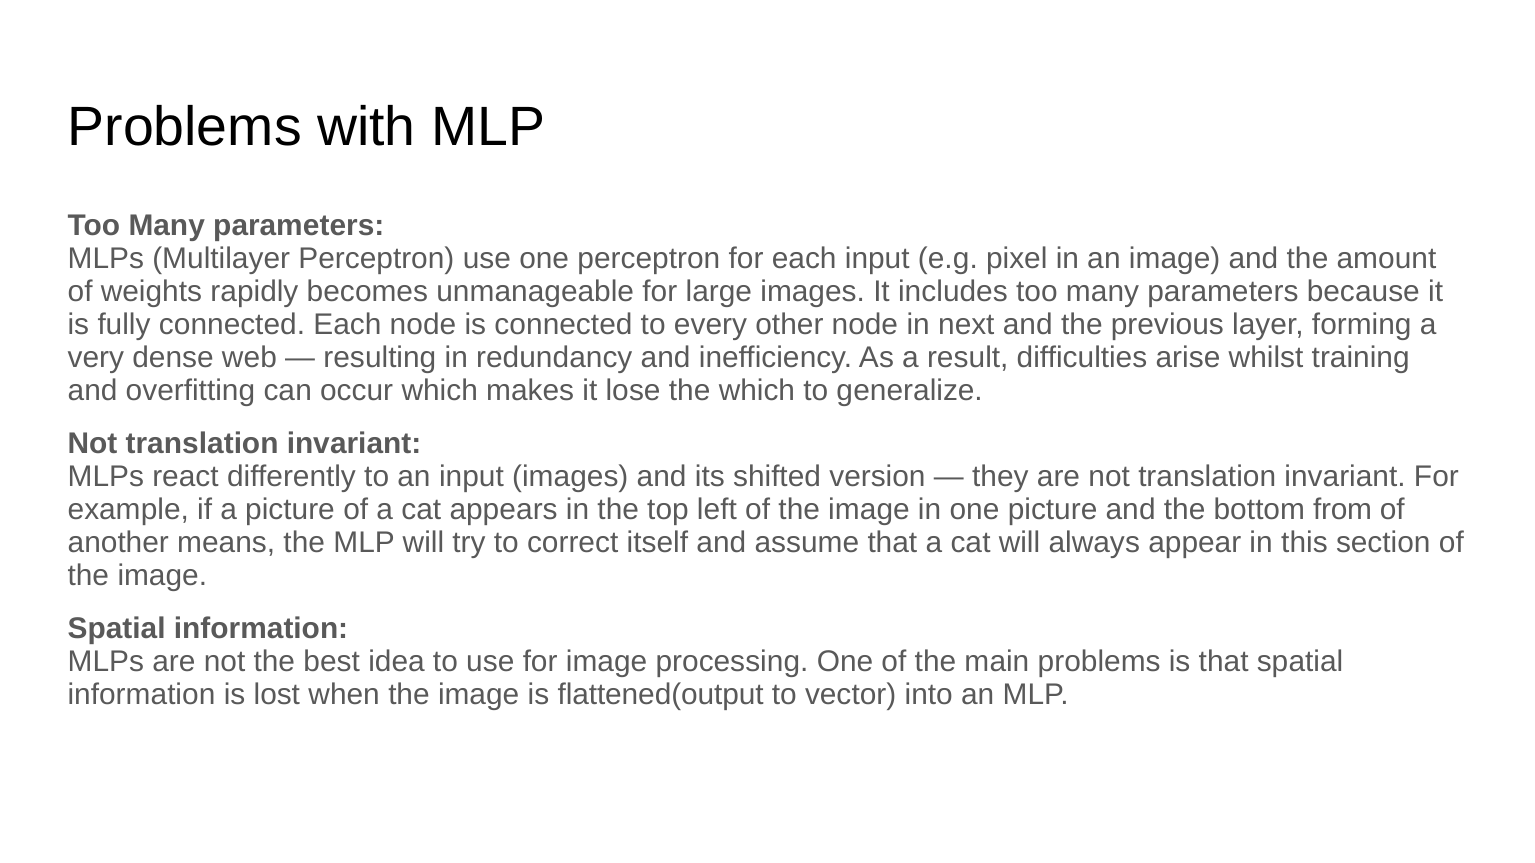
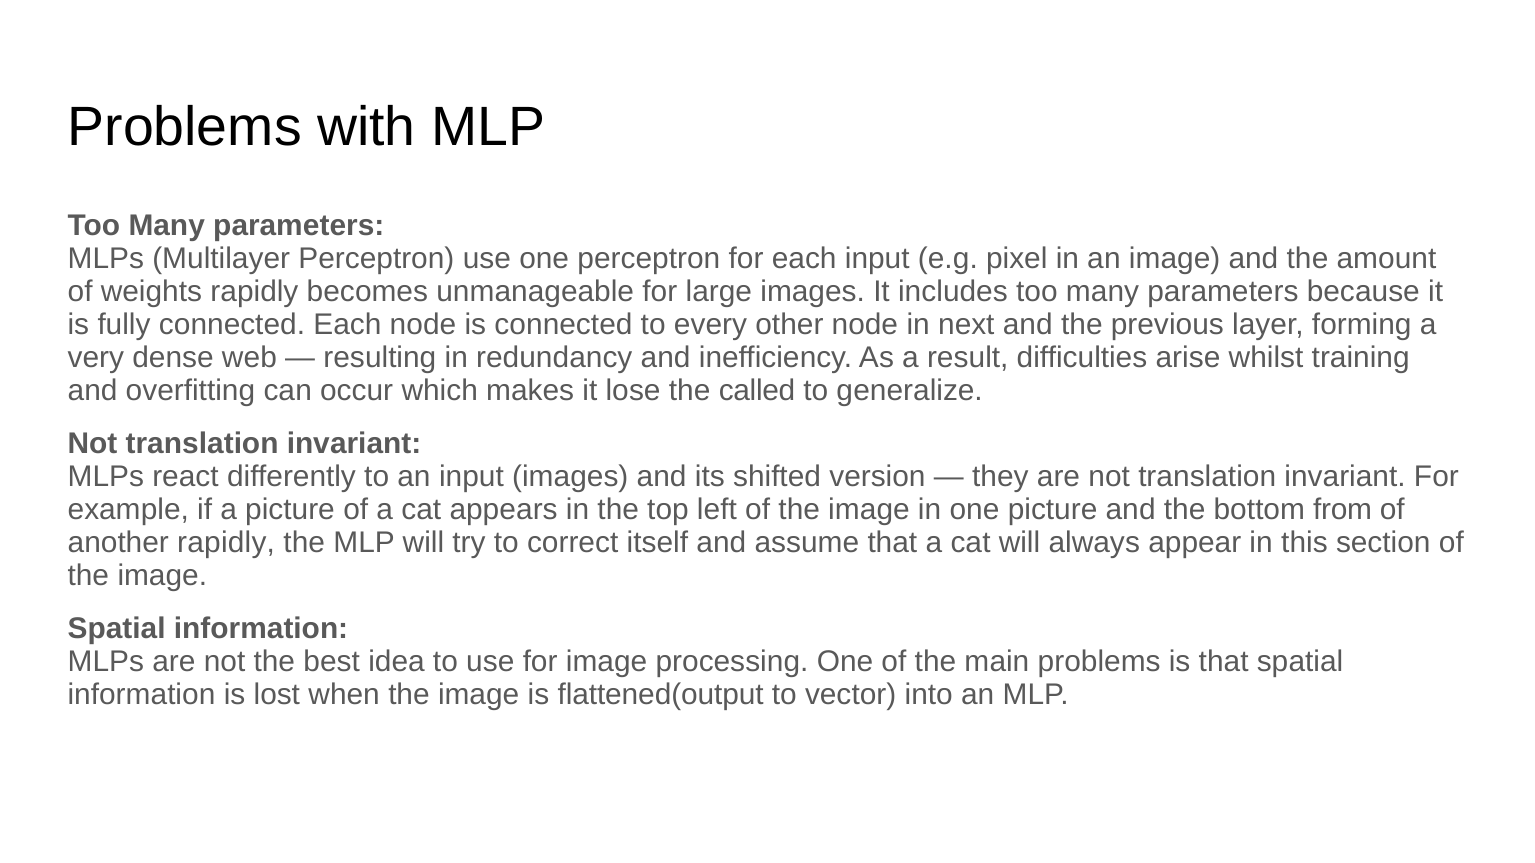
the which: which -> called (757, 391)
another means: means -> rapidly (226, 543)
